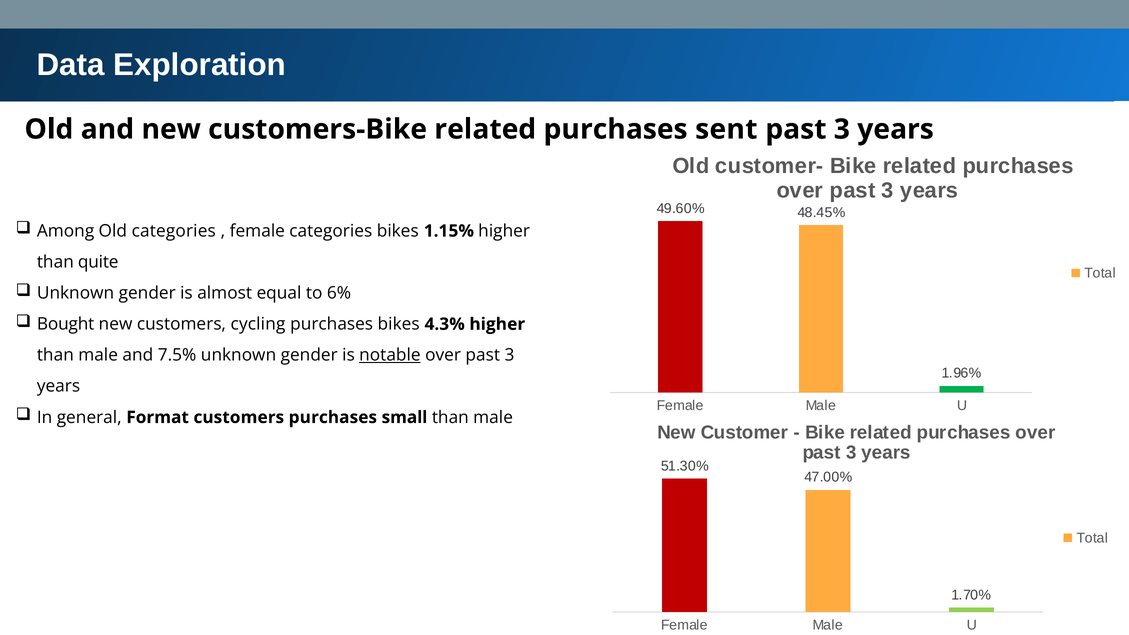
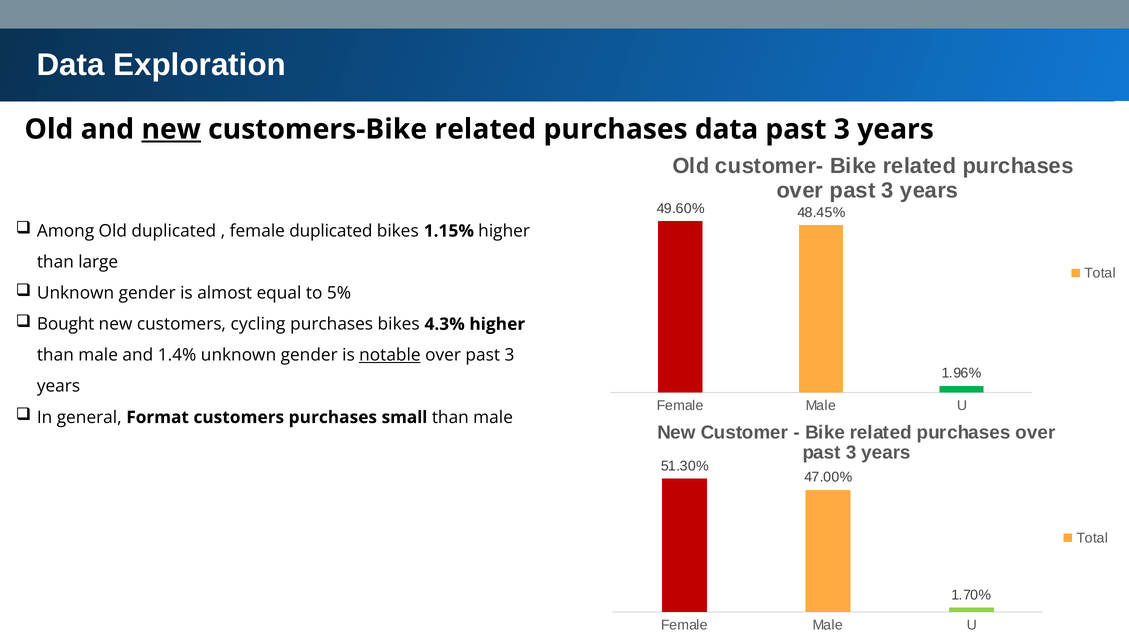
new underline: none -> present (171, 129)
purchases sent: sent -> data (727, 129)
Old categories: categories -> duplicated (174, 231)
female categories: categories -> duplicated (331, 231)
quite: quite -> large (98, 262)
6%: 6% -> 5% (339, 293)
7.5%: 7.5% -> 1.4% (177, 355)
